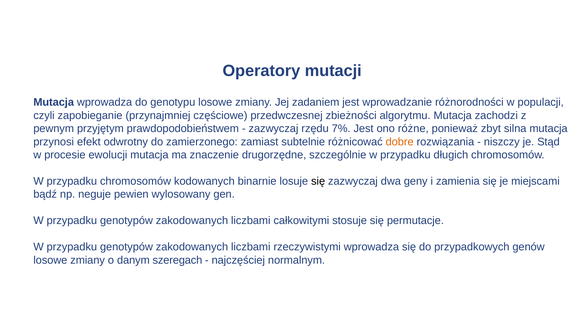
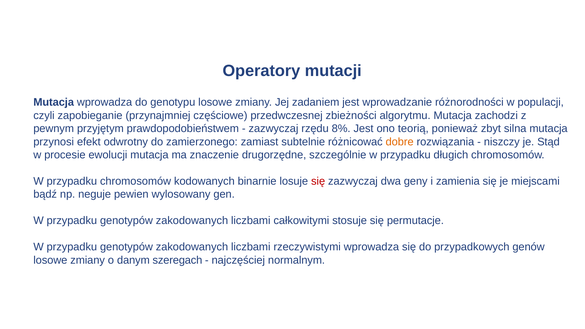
7%: 7% -> 8% (341, 129)
różne: różne -> teorią (413, 129)
się colour: black -> red (318, 181)
